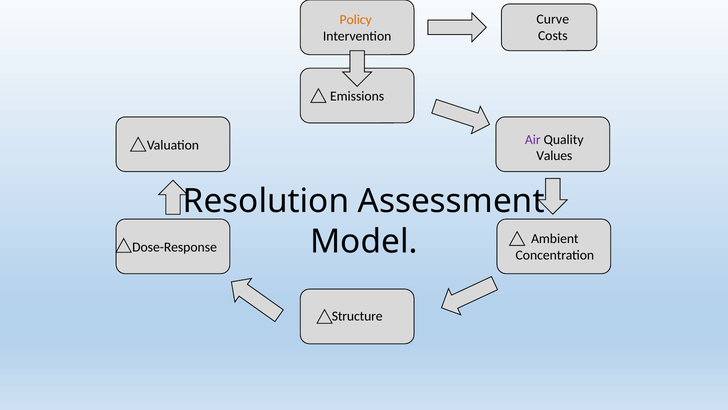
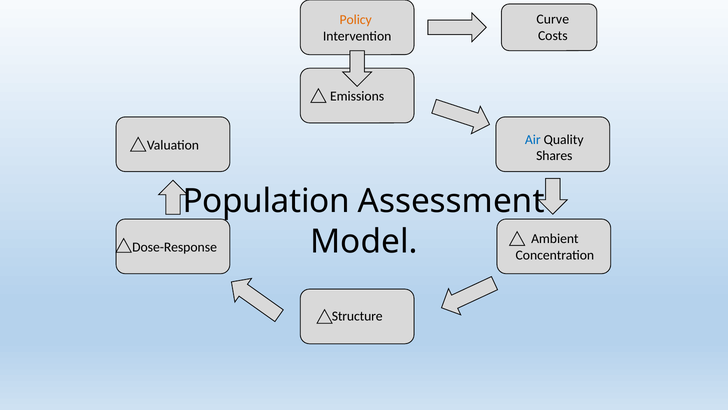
Air colour: purple -> blue (533, 139)
Values: Values -> Shares (554, 156)
Resolution: Resolution -> Population (266, 201)
